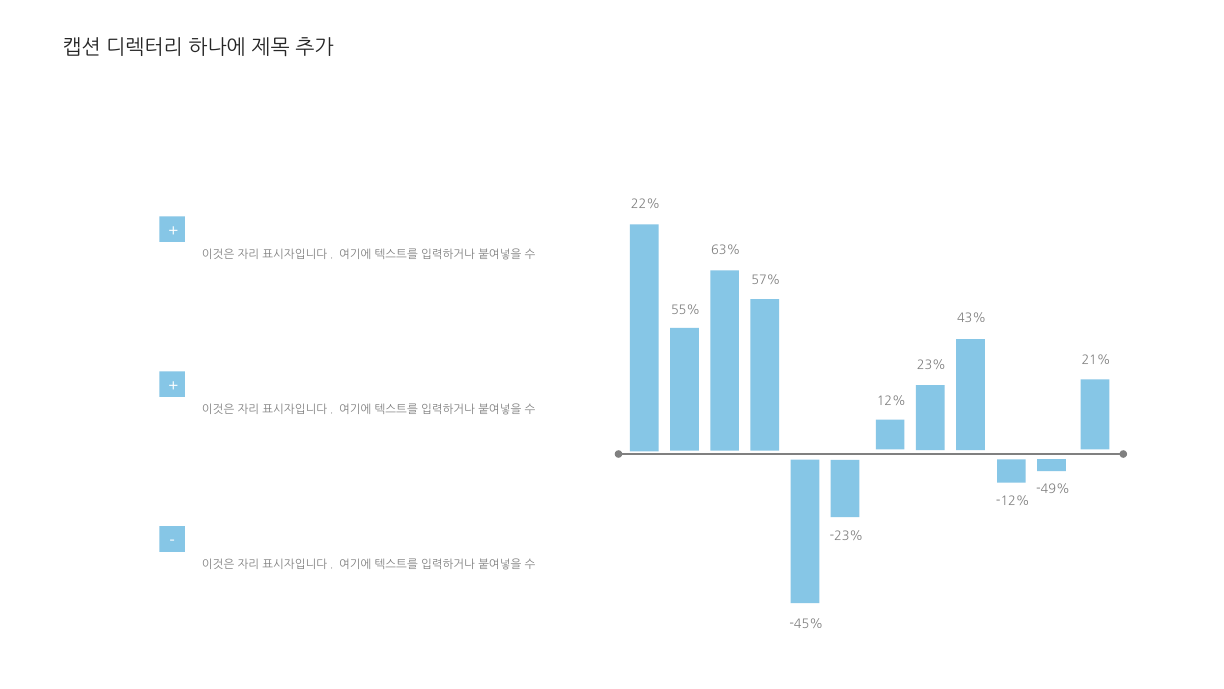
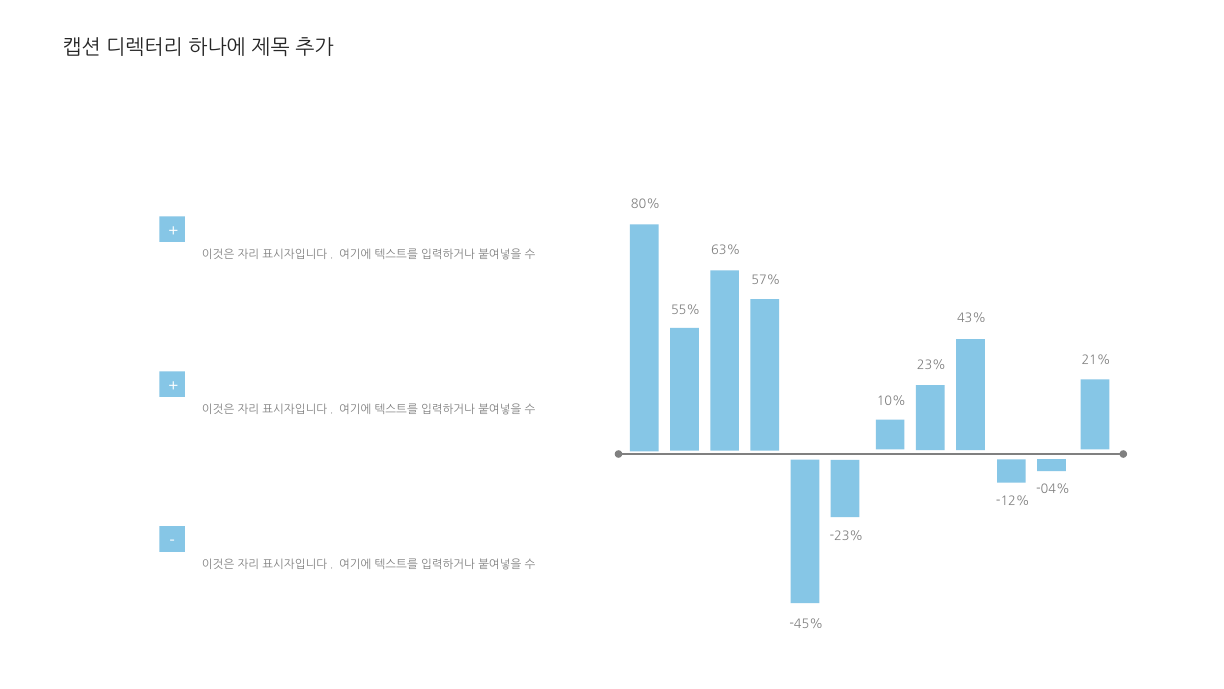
22%: 22% -> 80% (646, 204)
12%: 12% -> 10% (891, 401)
-49%: -49% -> -04% (1053, 489)
